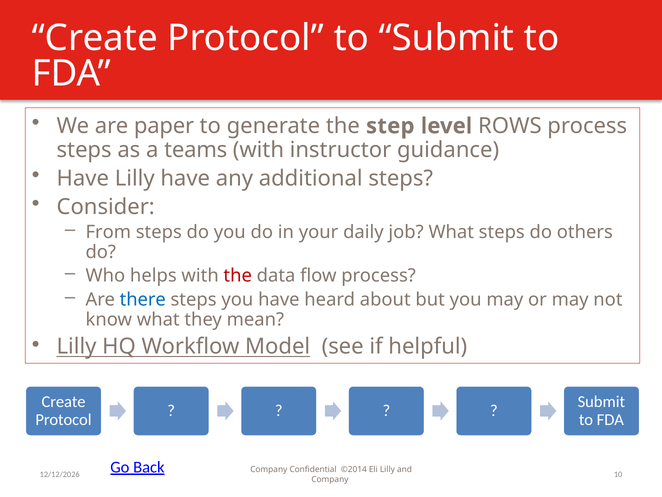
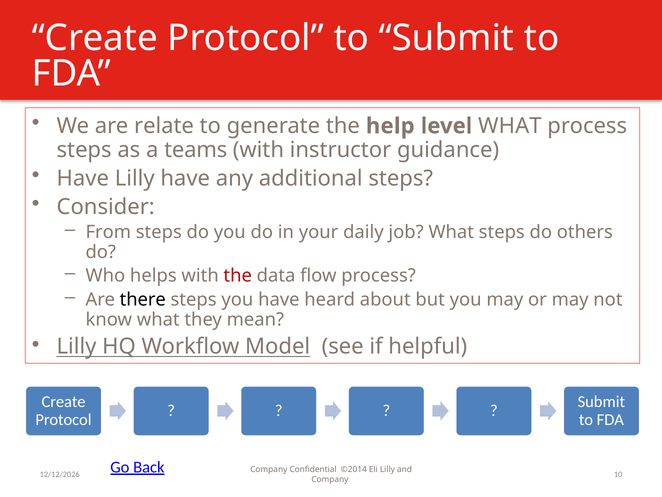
paper: paper -> relate (164, 126)
step: step -> help (390, 126)
level ROWS: ROWS -> WHAT (510, 126)
there colour: blue -> black (143, 299)
